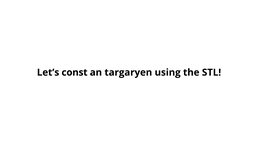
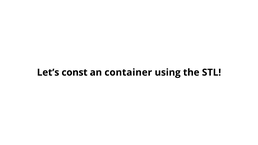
targaryen: targaryen -> container (128, 72)
